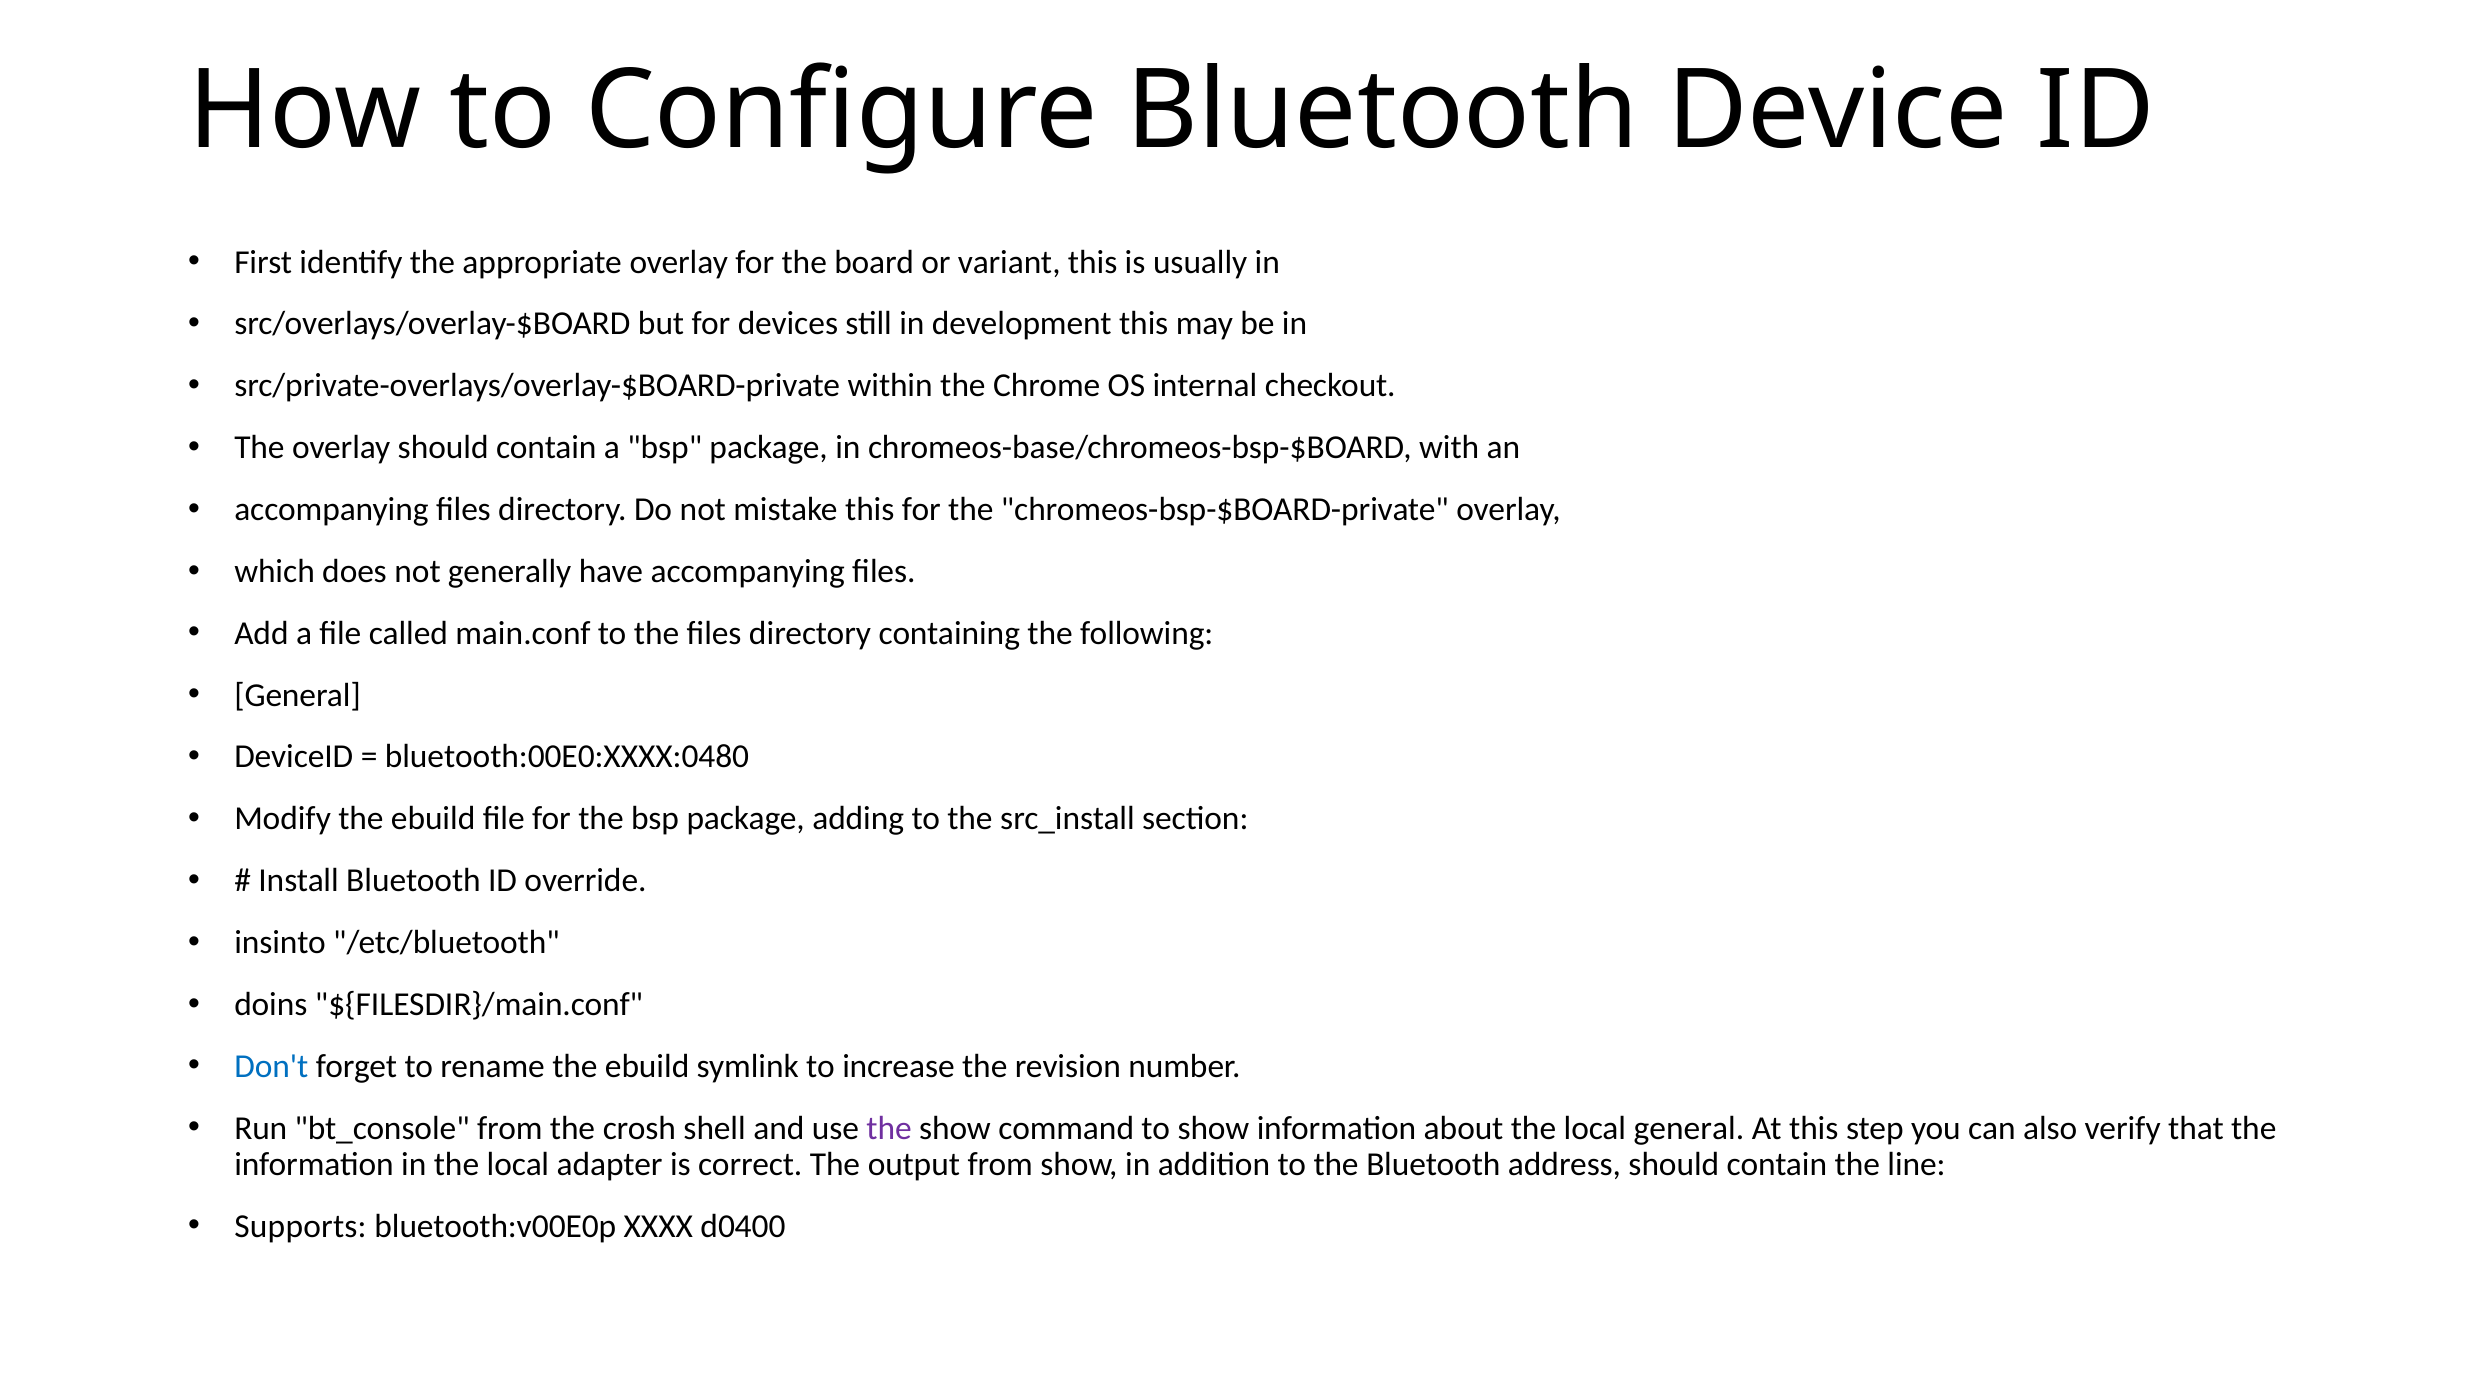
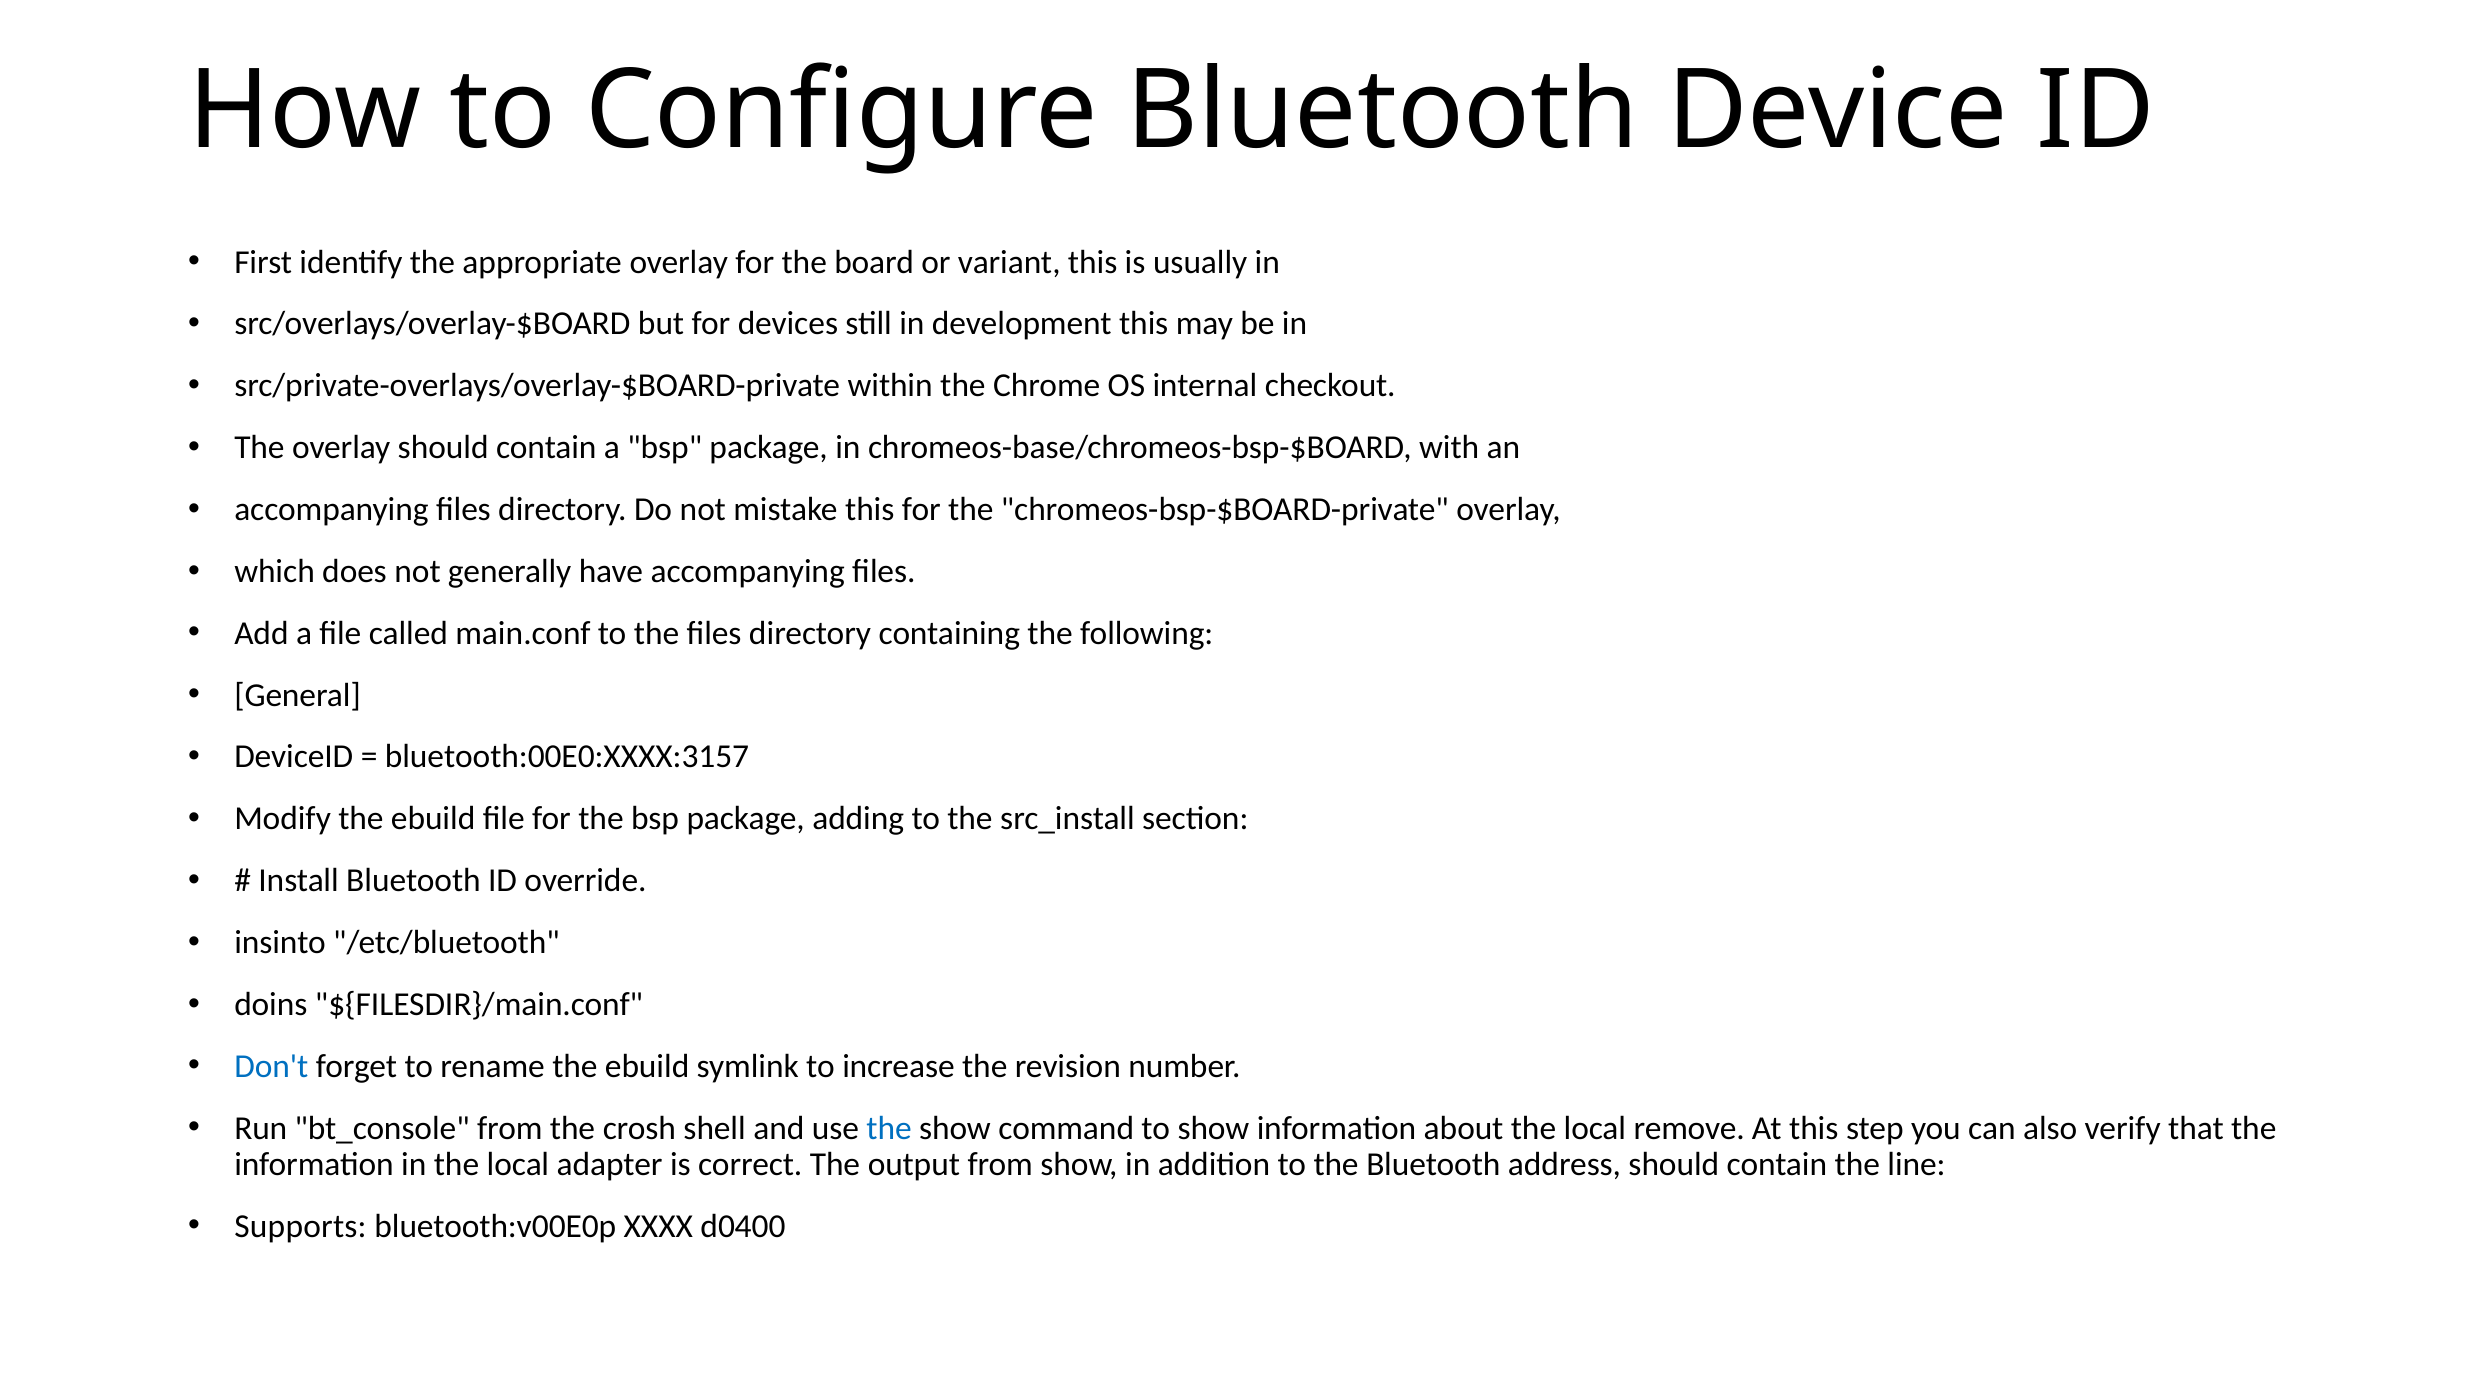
bluetooth:00E0:XXXX:0480: bluetooth:00E0:XXXX:0480 -> bluetooth:00E0:XXXX:3157 (567, 757)
the colour: purple -> blue (889, 1128)
local general: general -> remove (1689, 1128)
